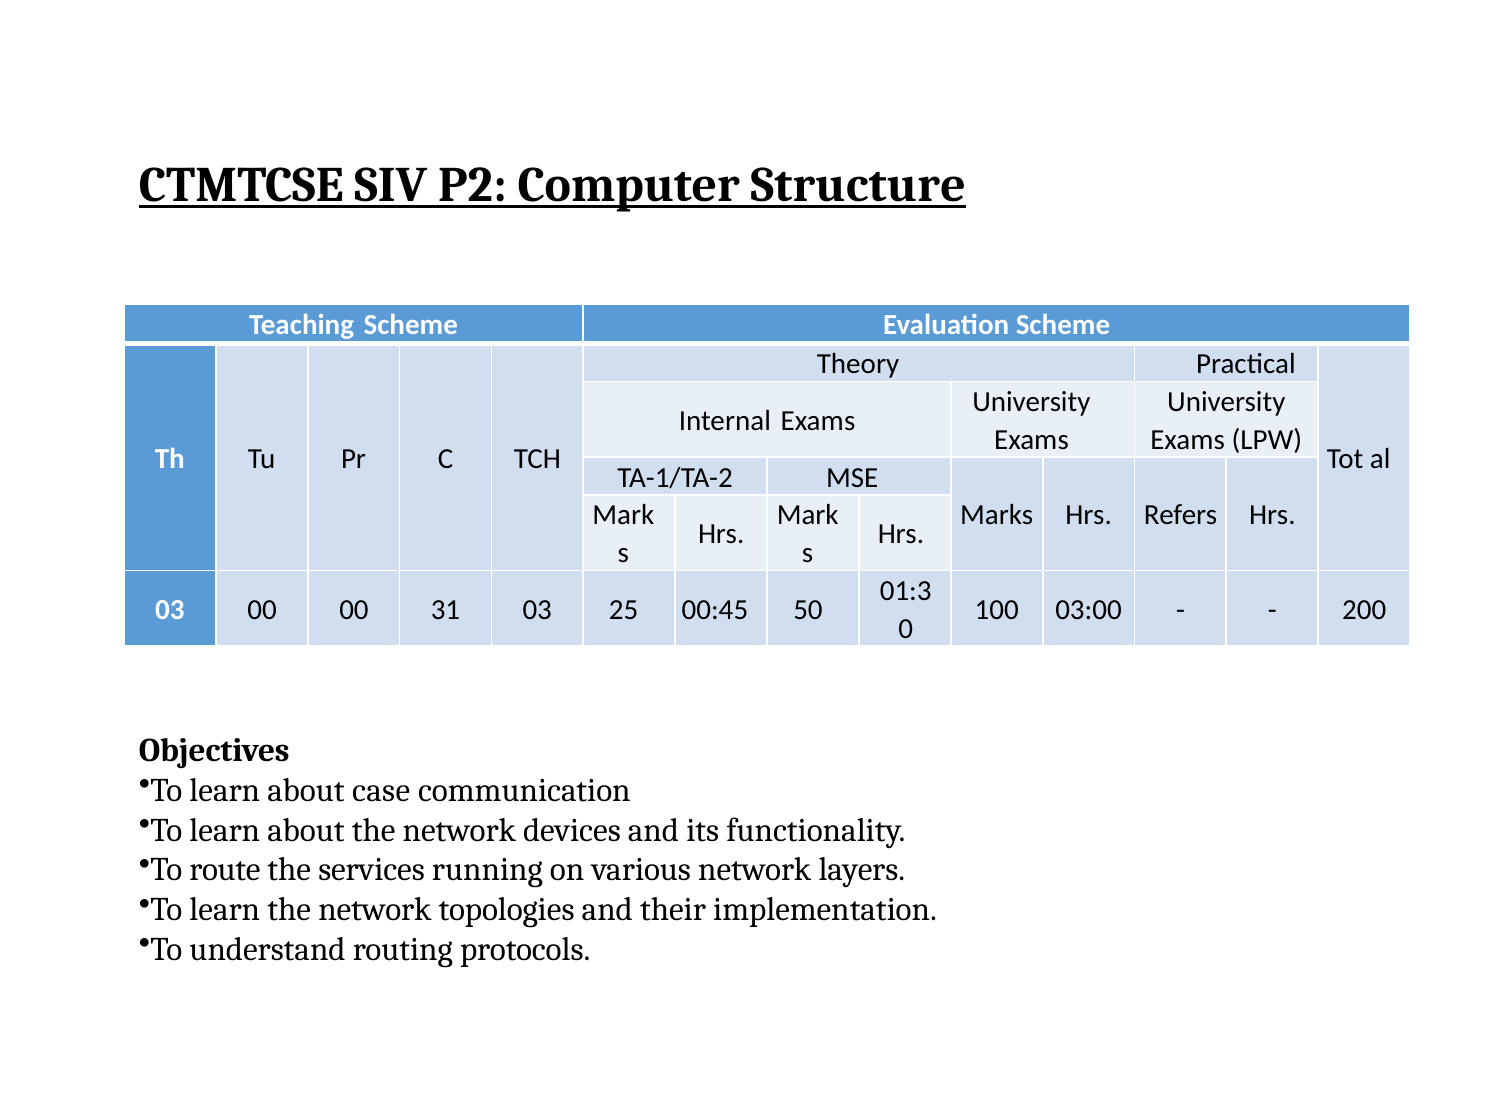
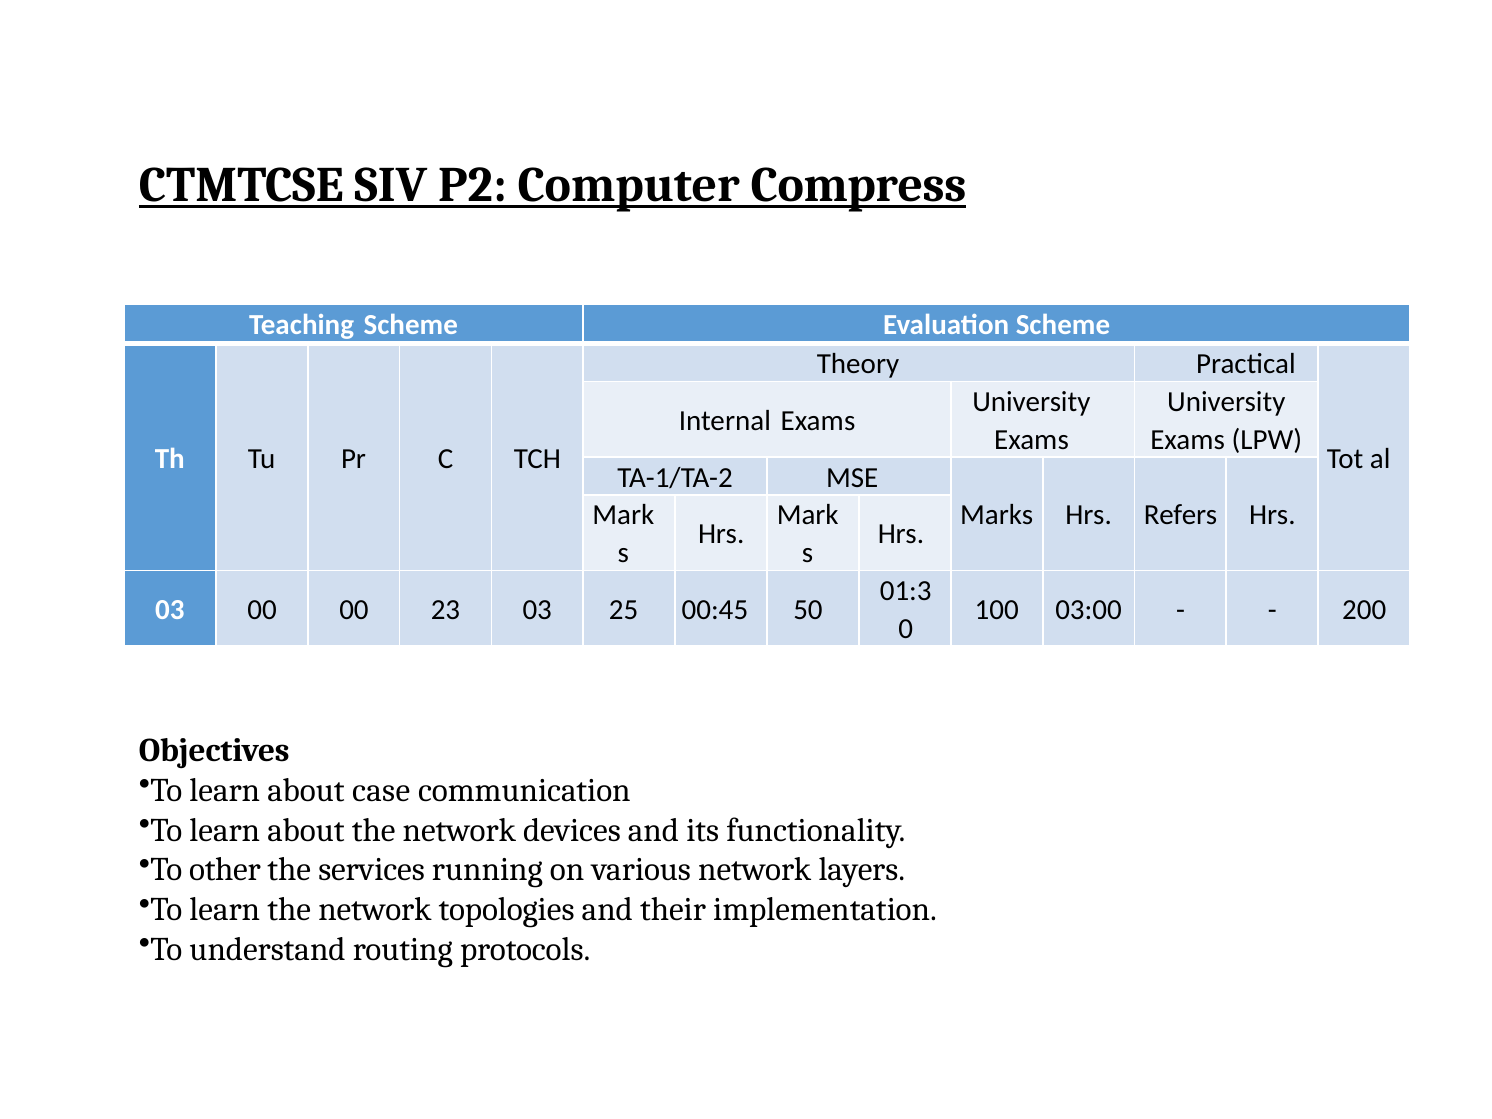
Structure: Structure -> Compress (859, 185)
31: 31 -> 23 (445, 610)
route: route -> other (225, 870)
